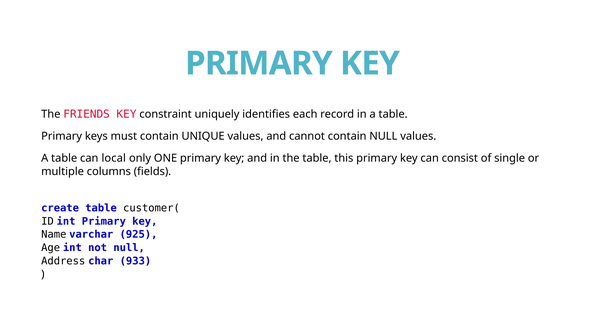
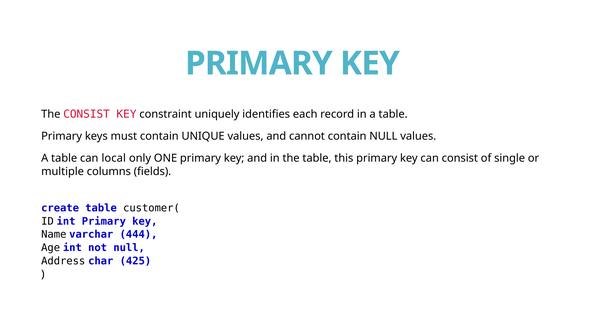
The FRIENDS: FRIENDS -> CONSIST (87, 114)
925: 925 -> 444 (139, 234)
933: 933 -> 425 (135, 261)
